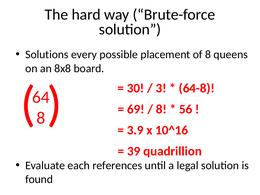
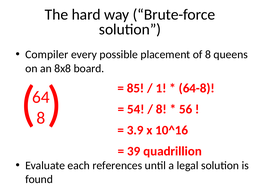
Solutions: Solutions -> Compiler (47, 55)
30: 30 -> 85 (136, 88)
3: 3 -> 1 (161, 88)
69: 69 -> 54 (136, 109)
